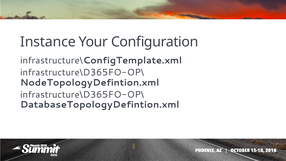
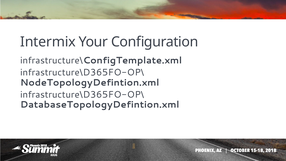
Instance: Instance -> Intermix (48, 42)
